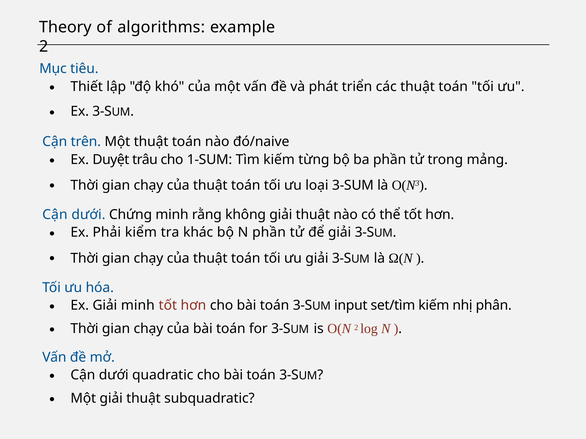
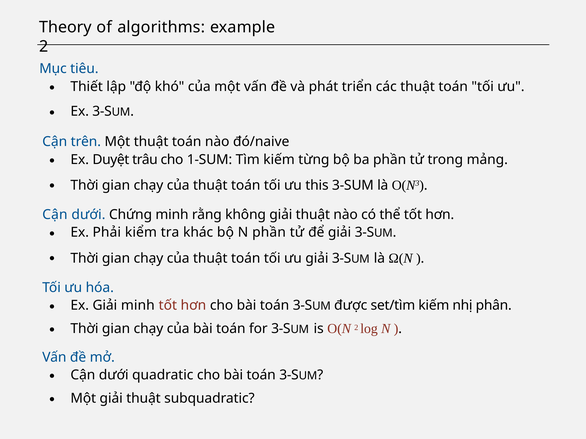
loại: loại -> this (317, 186)
input: input -> được (351, 306)
